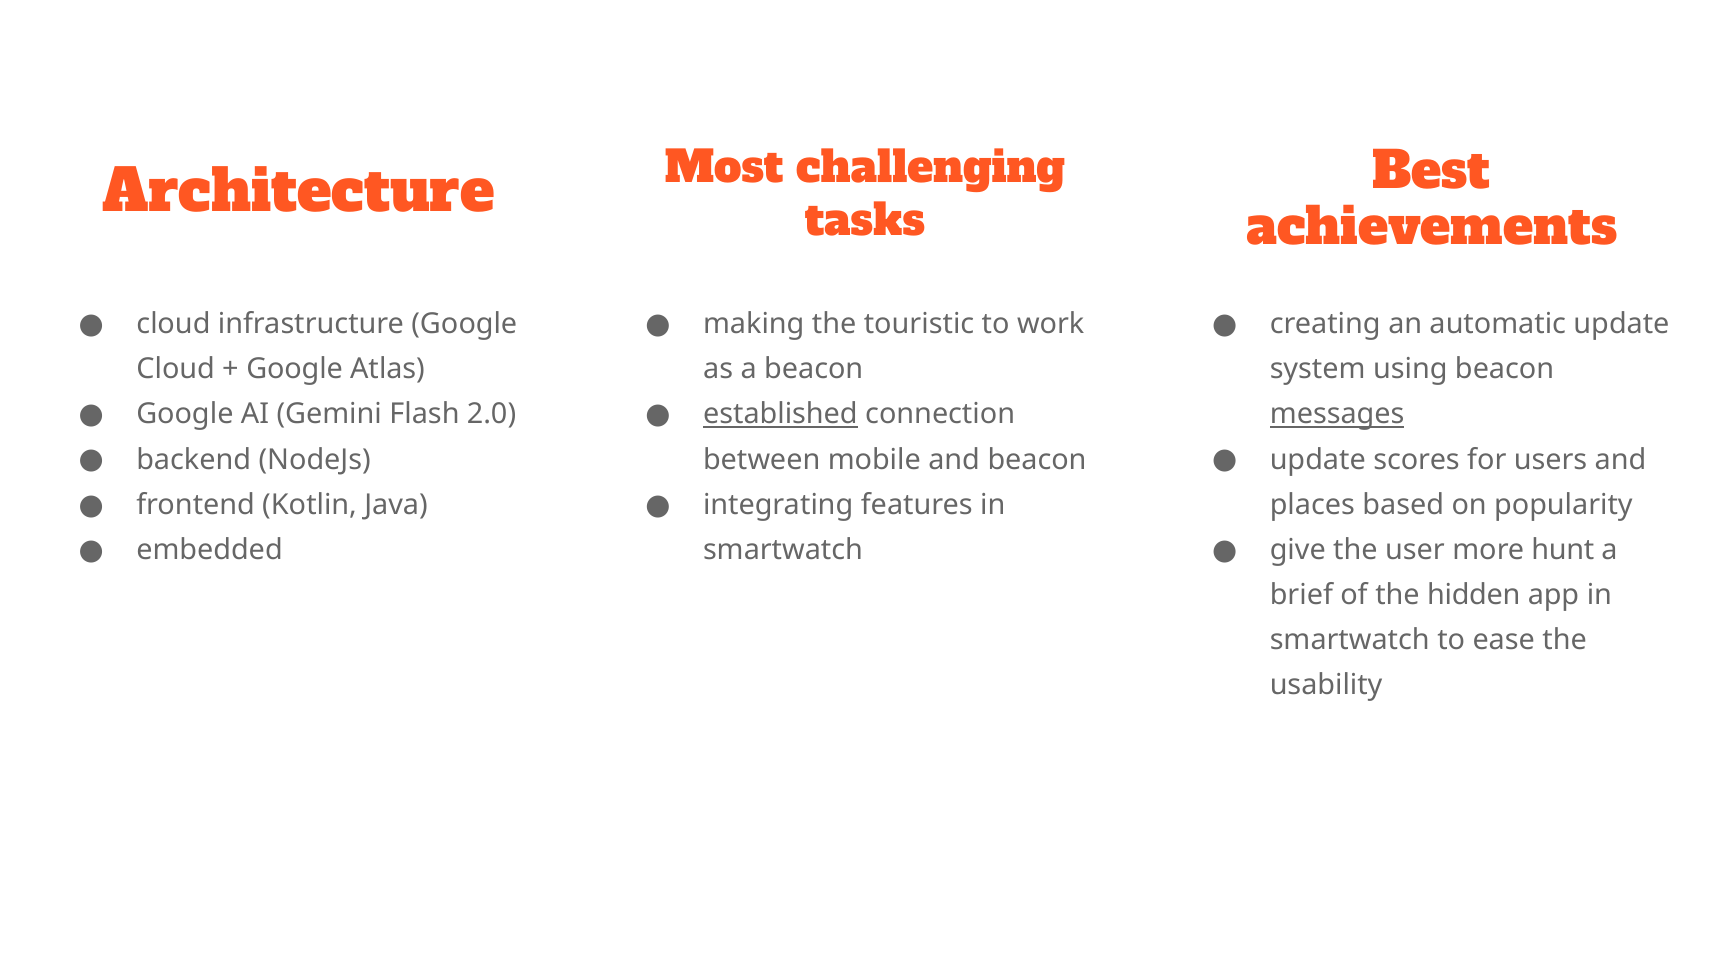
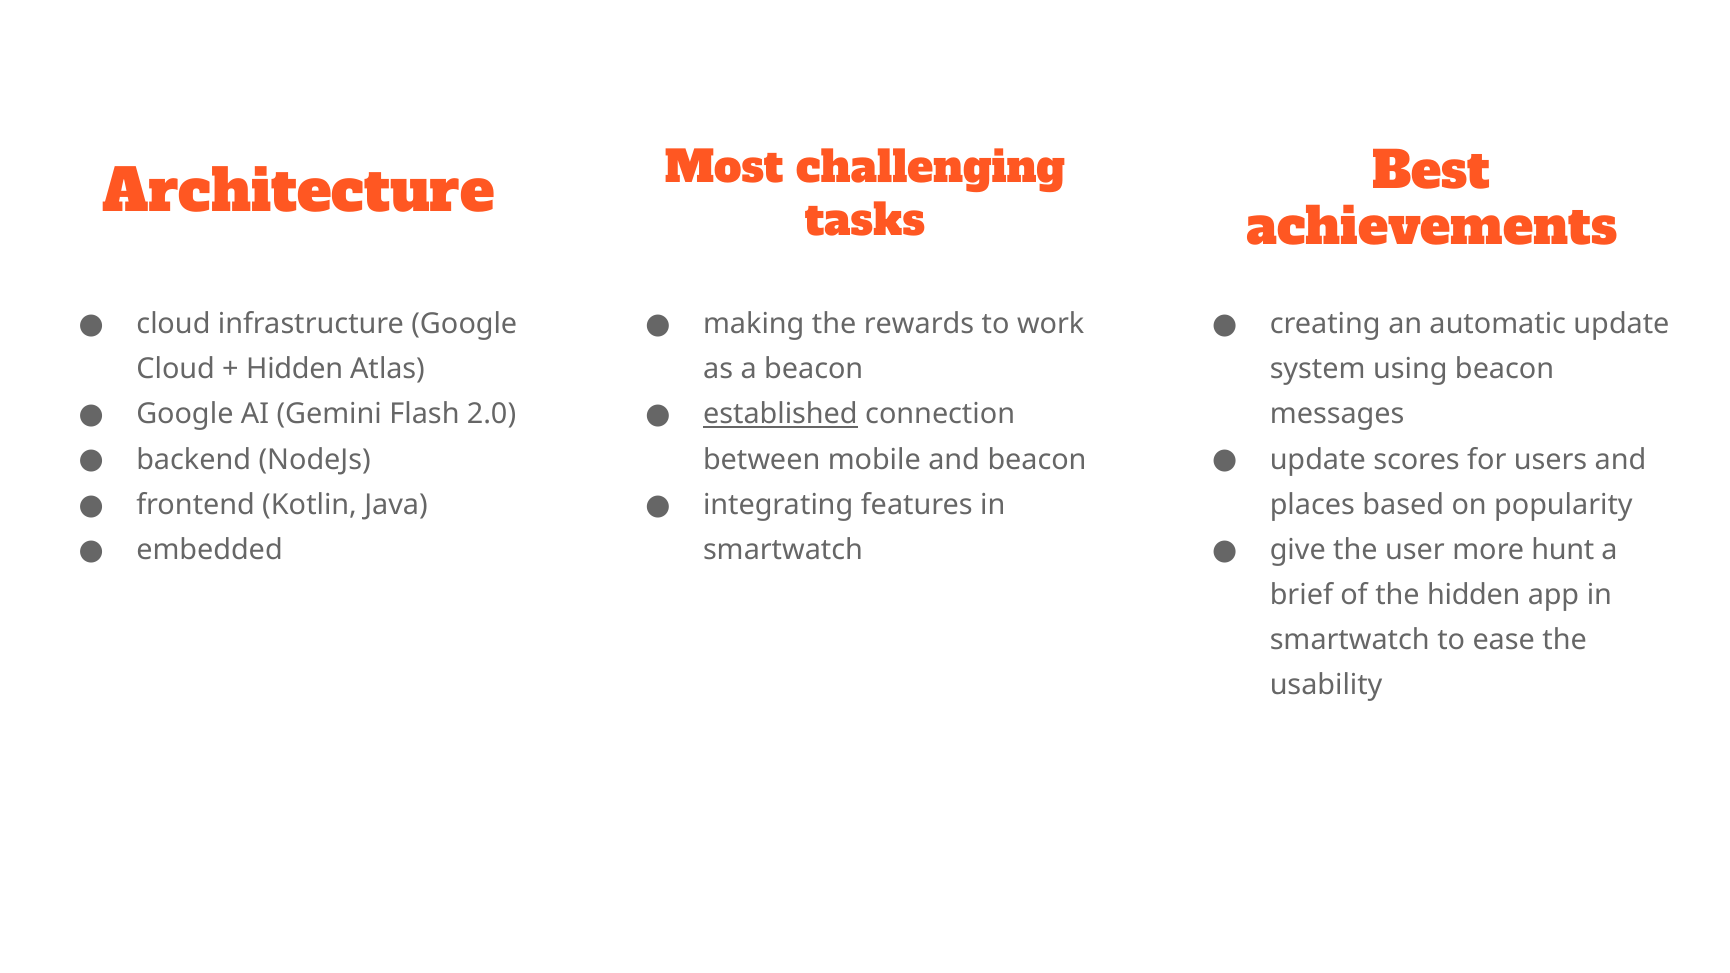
touristic: touristic -> rewards (919, 324)
Google: Google -> Hidden (295, 369)
messages underline: present -> none (1337, 415)
